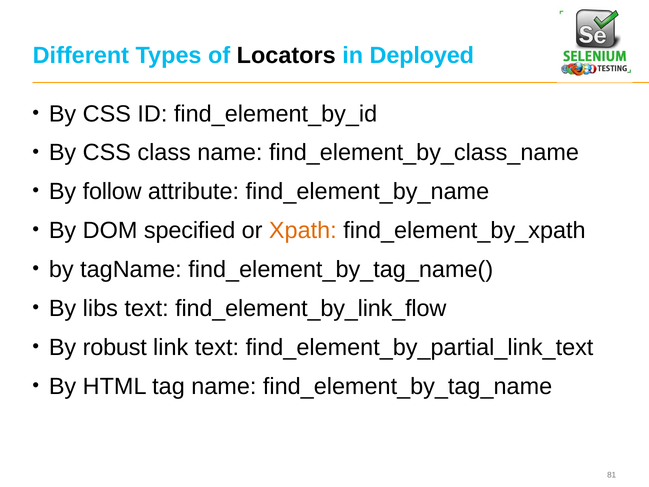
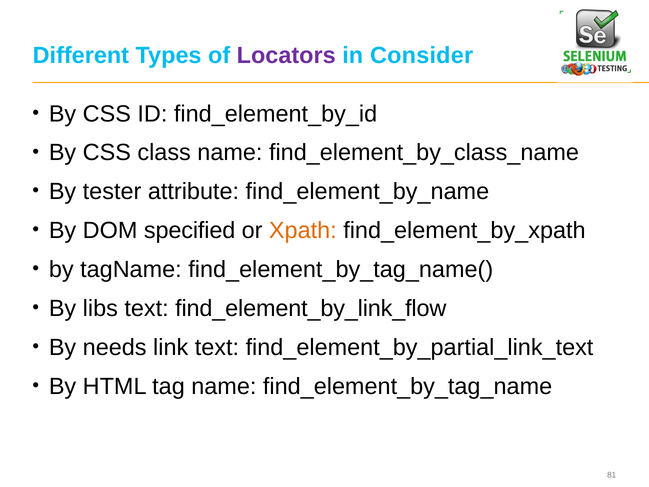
Locators colour: black -> purple (286, 55)
Deployed: Deployed -> Consider (422, 55)
follow: follow -> tester (112, 192)
robust: robust -> needs (115, 347)
